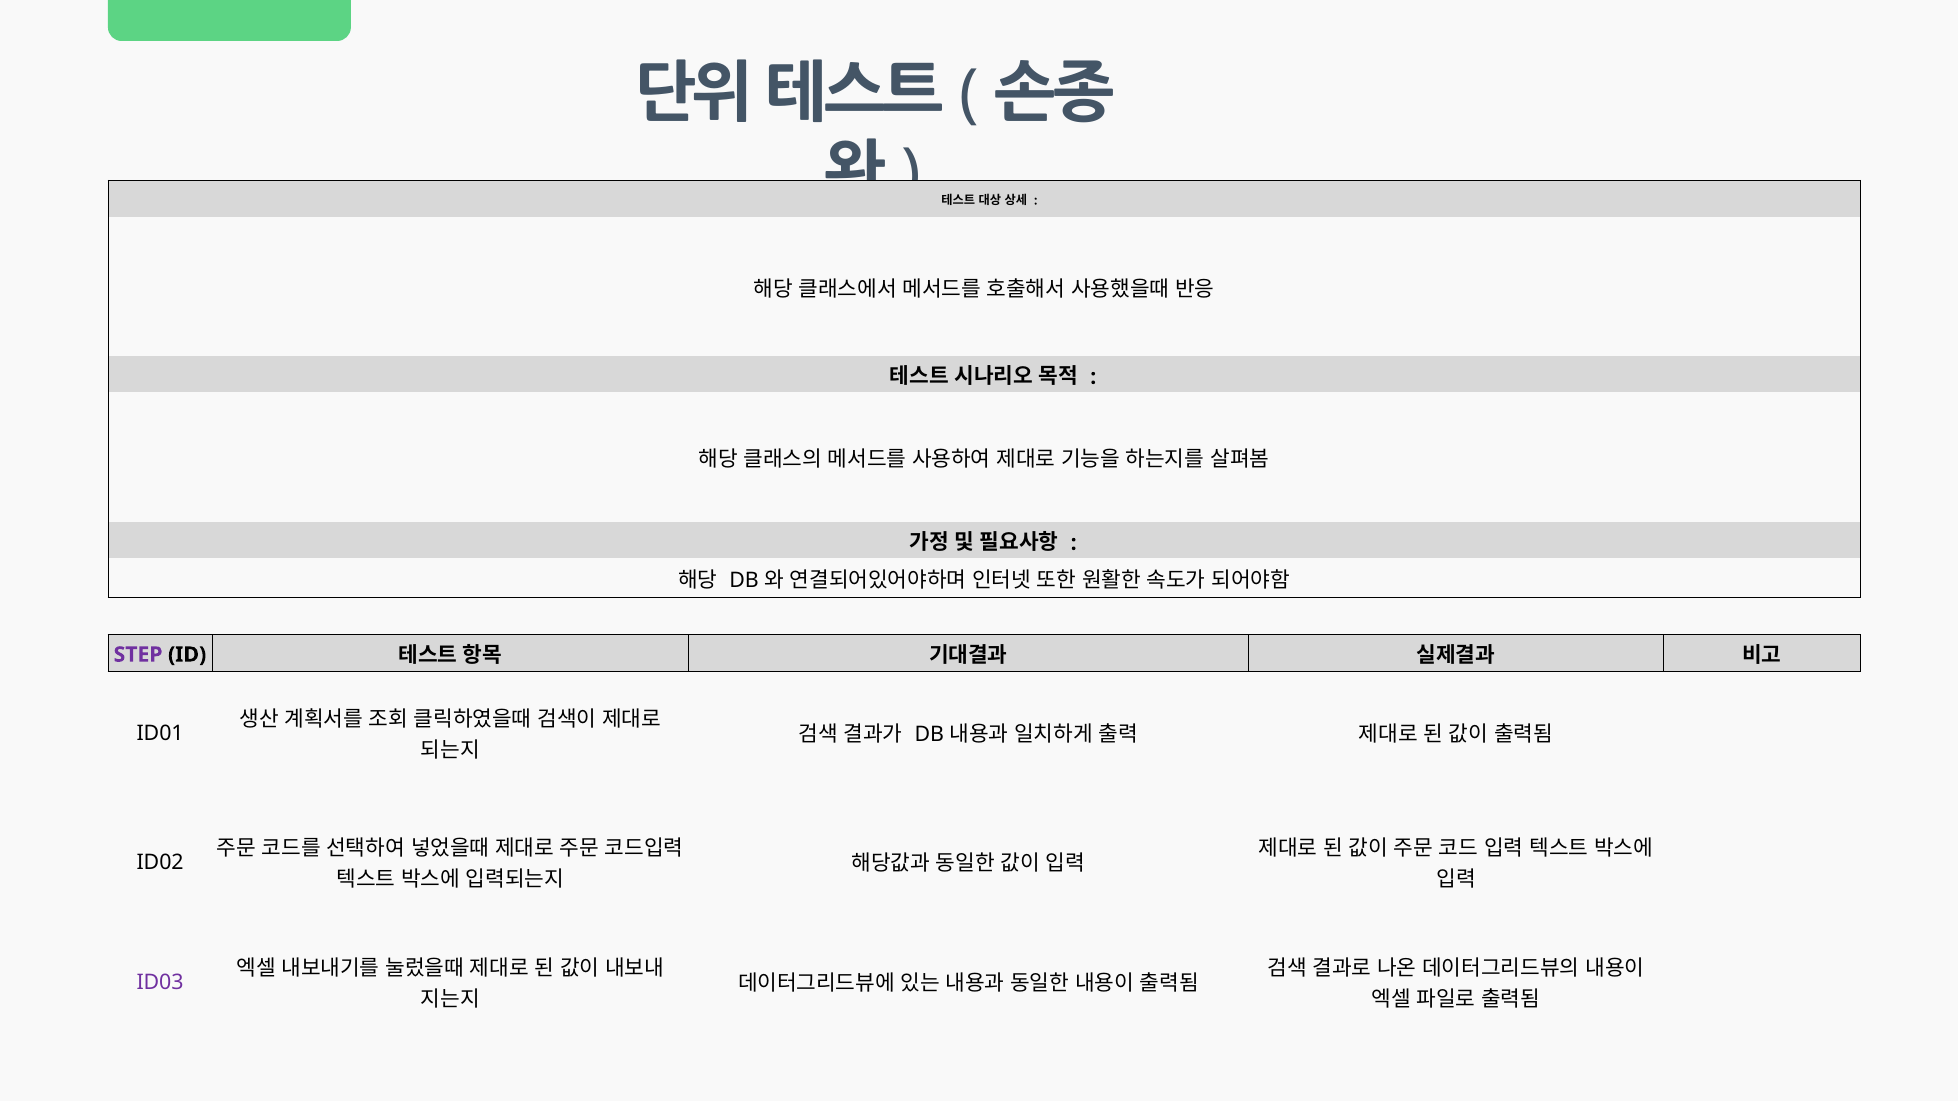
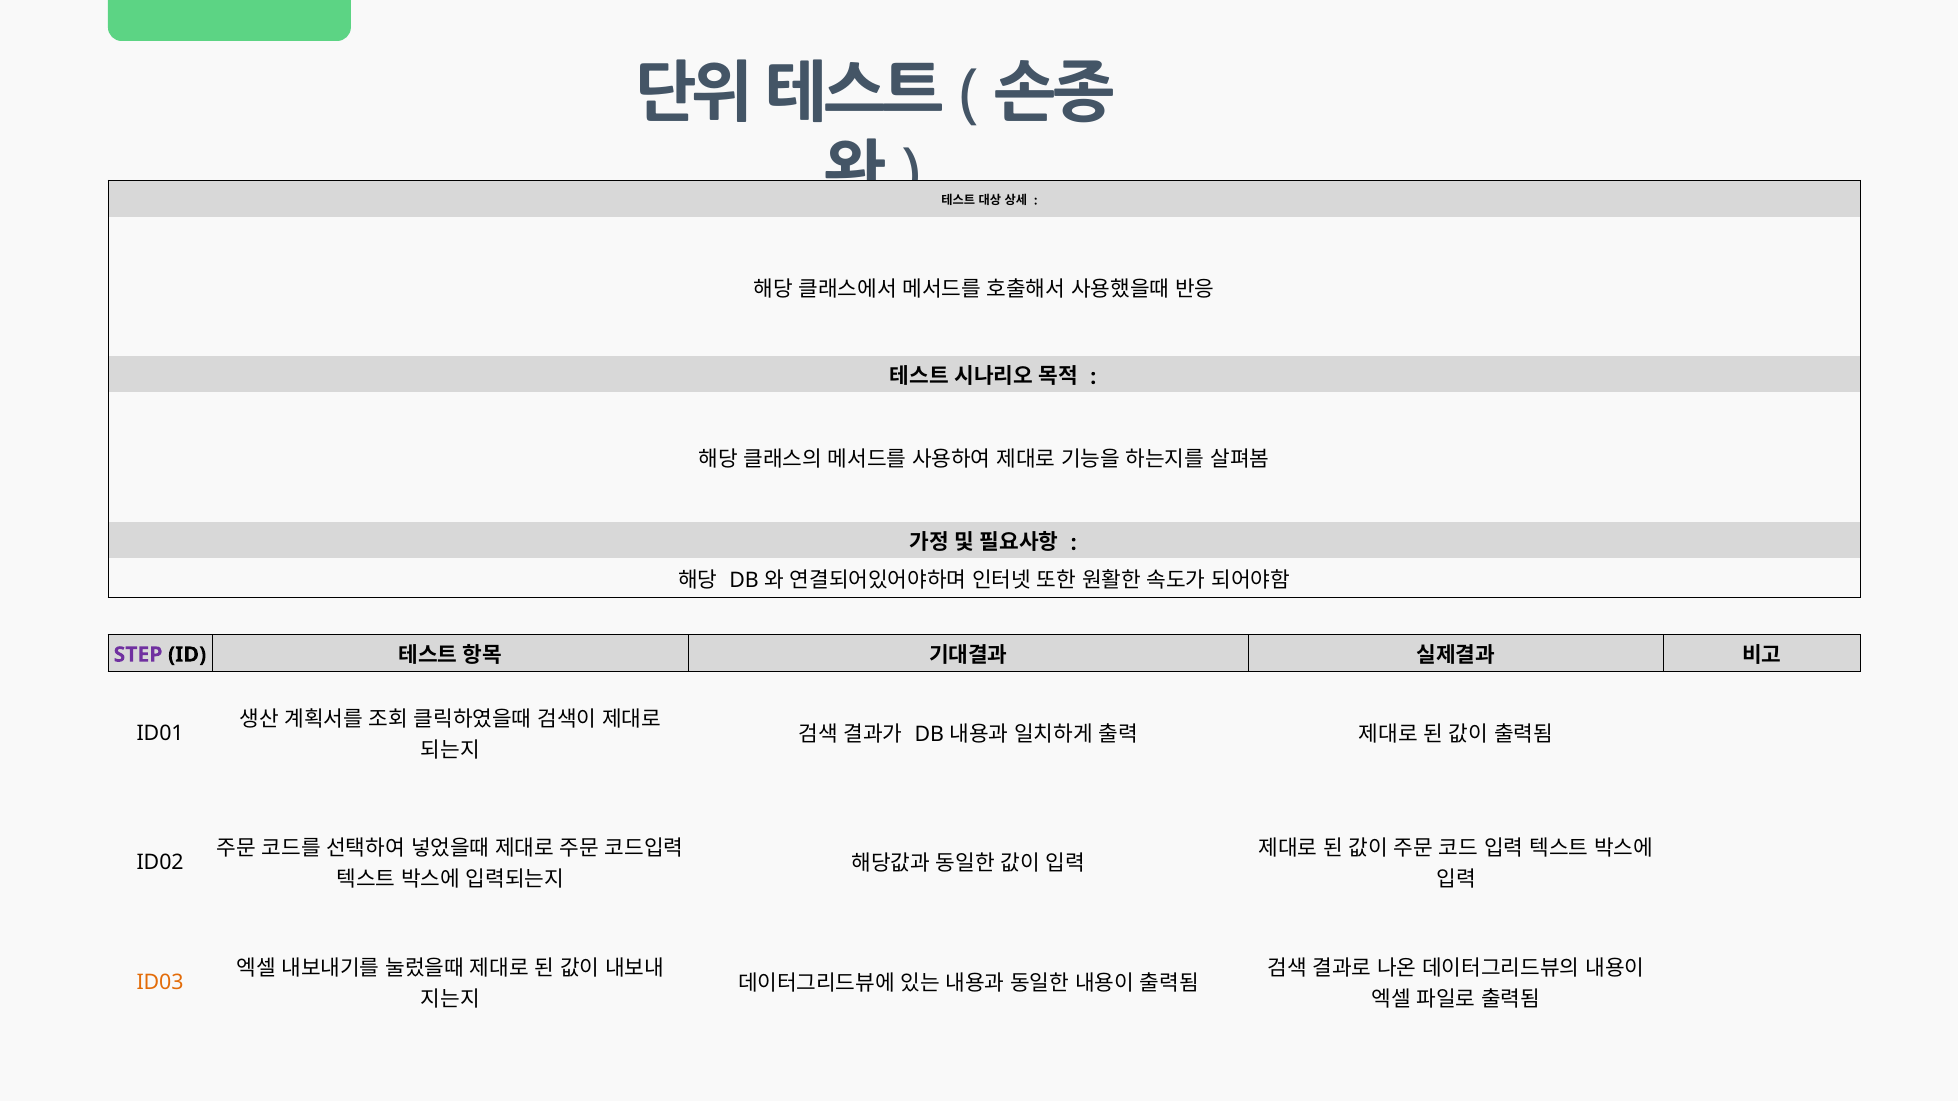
ID03 colour: purple -> orange (160, 983)
